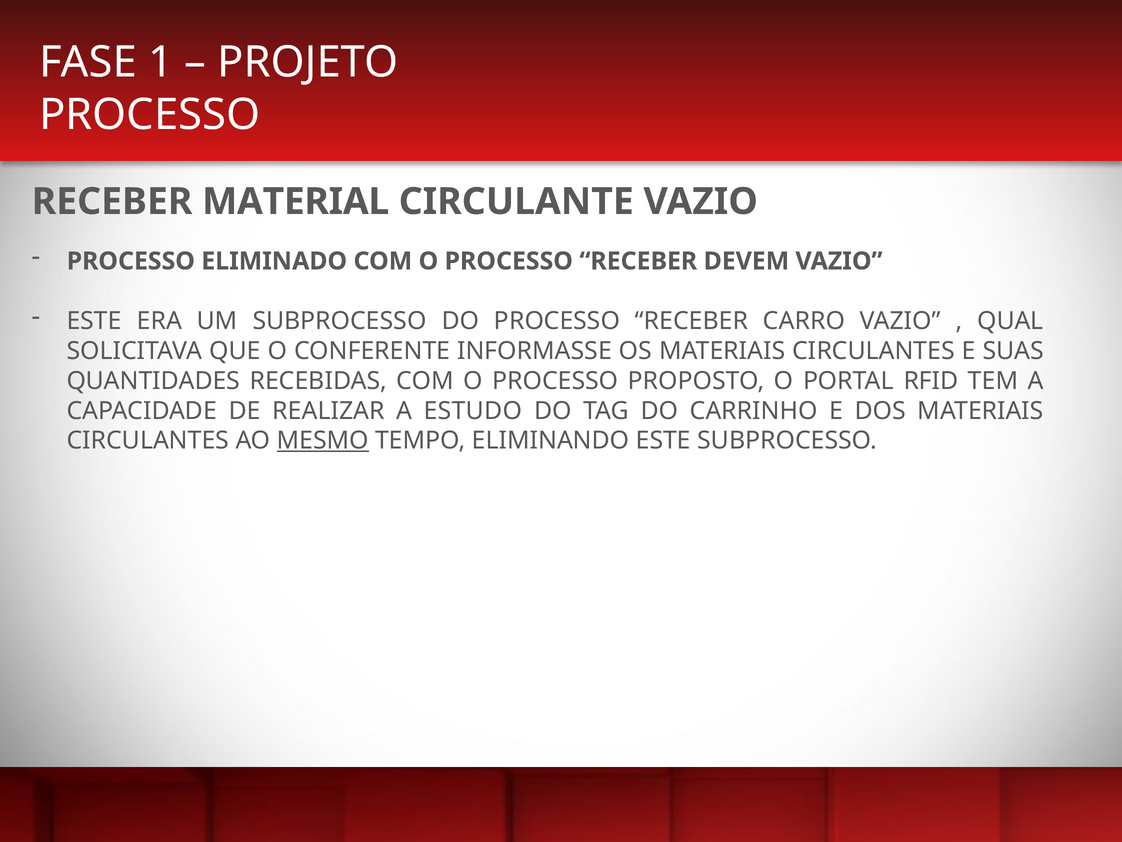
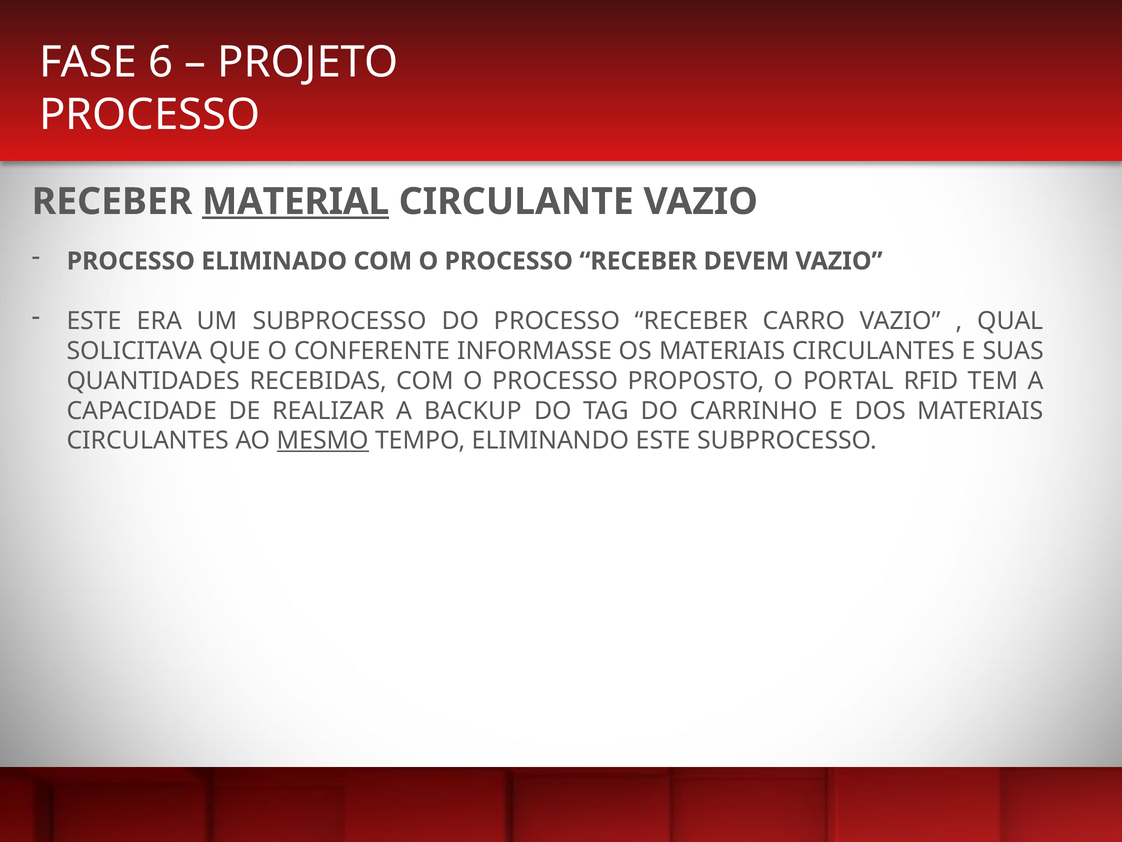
1: 1 -> 6 (161, 62)
MATERIAL underline: none -> present (296, 201)
ESTUDO: ESTUDO -> BACKUP (473, 411)
